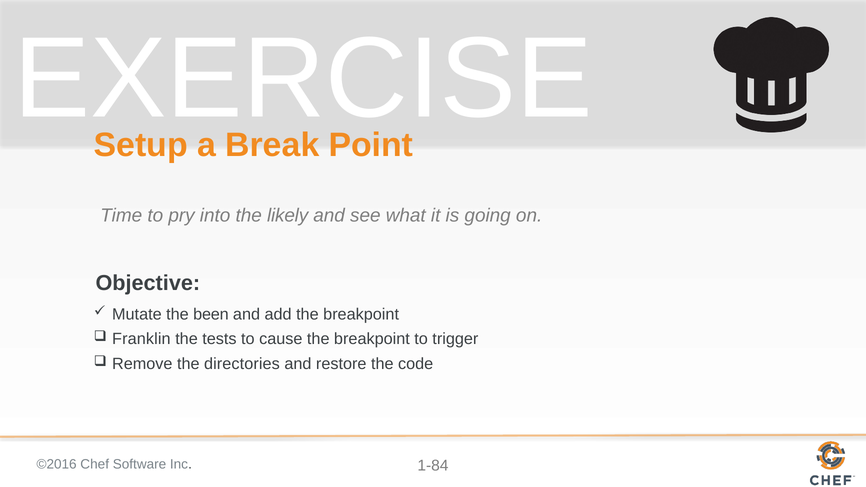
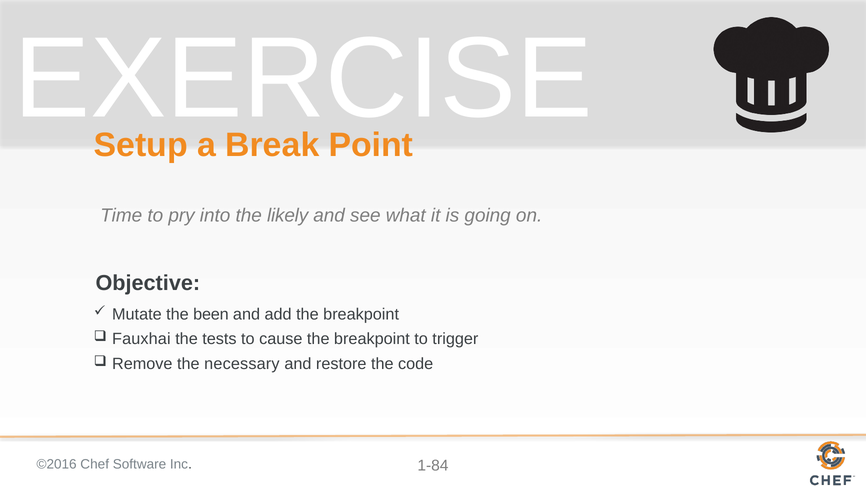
Franklin: Franklin -> Fauxhai (141, 339)
directories: directories -> necessary (242, 364)
